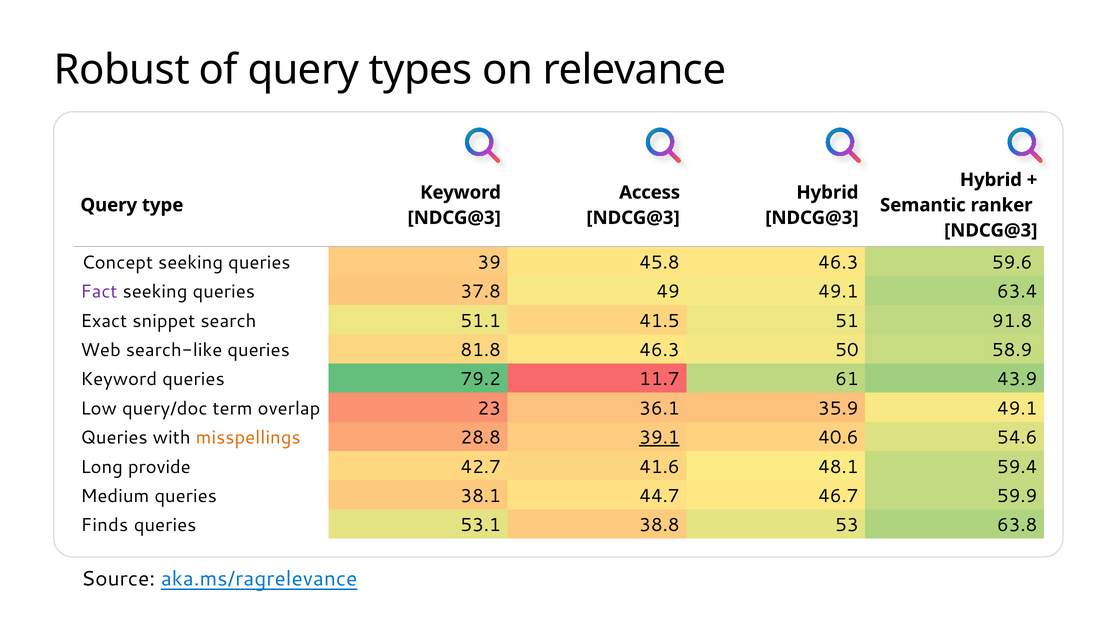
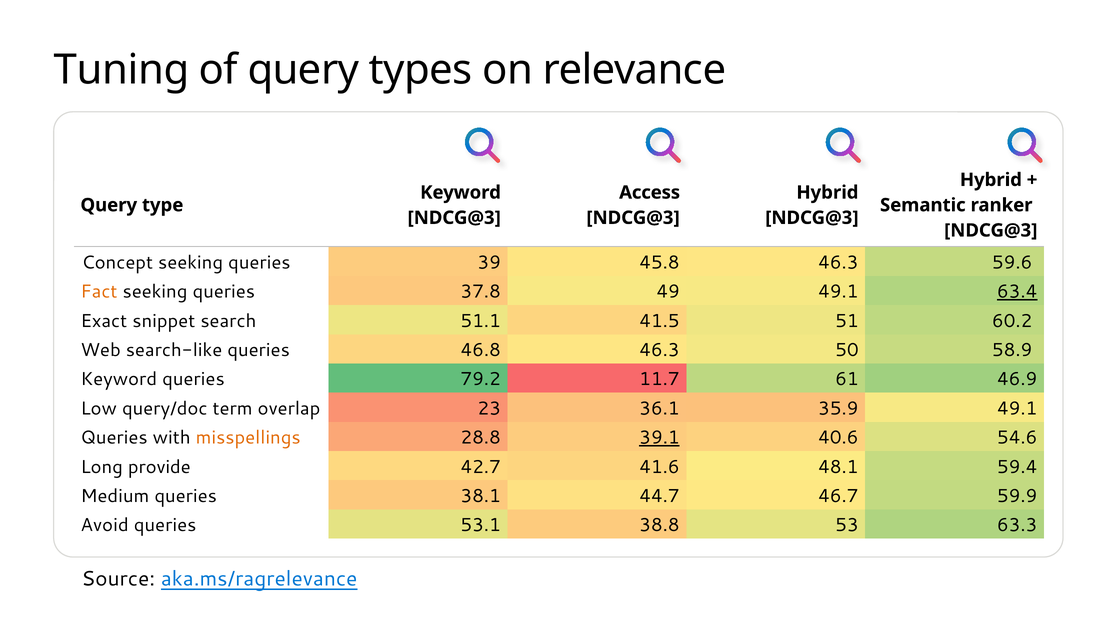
Robust: Robust -> Tuning (122, 70)
Fact colour: purple -> orange (99, 292)
63.4 underline: none -> present (1017, 292)
91.8: 91.8 -> 60.2 (1012, 321)
81.8: 81.8 -> 46.8 (481, 350)
43.9: 43.9 -> 46.9 (1017, 379)
Finds: Finds -> Avoid (105, 525)
63.8: 63.8 -> 63.3 (1017, 525)
